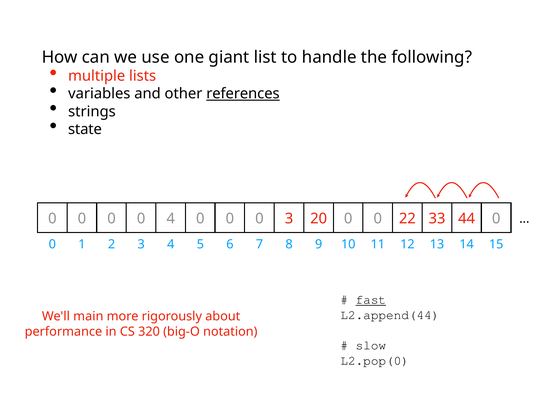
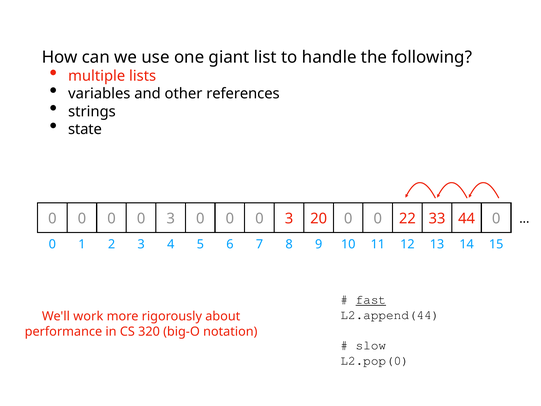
references underline: present -> none (243, 94)
4: 4 -> 3 (171, 218)
main: main -> work (88, 316)
